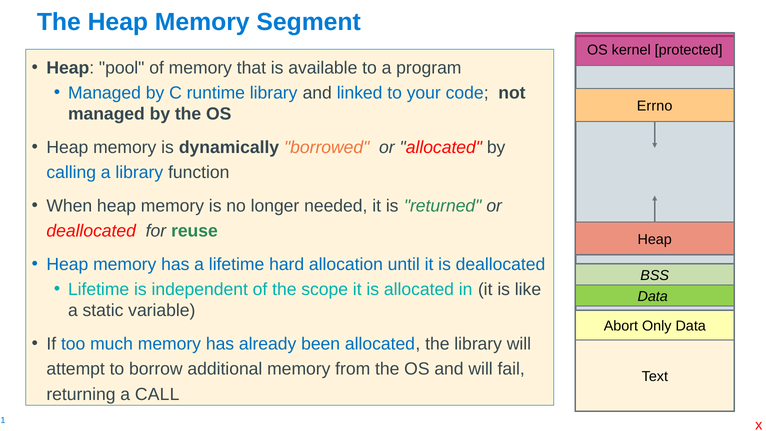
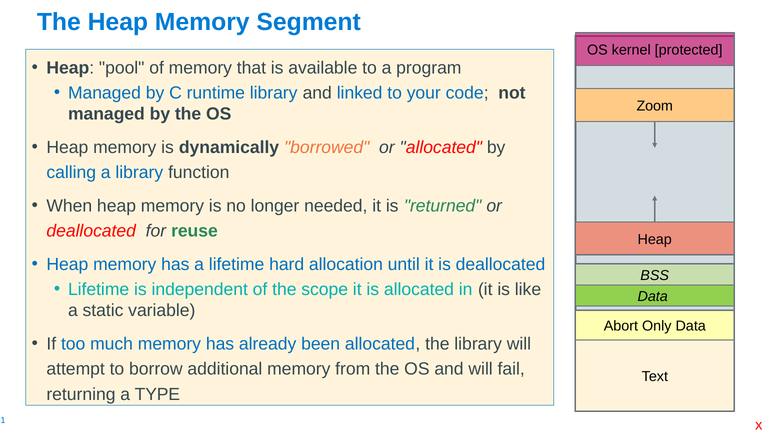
Errno: Errno -> Zoom (655, 106)
CALL: CALL -> TYPE (157, 394)
